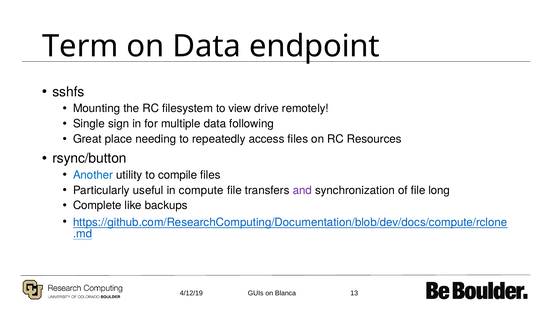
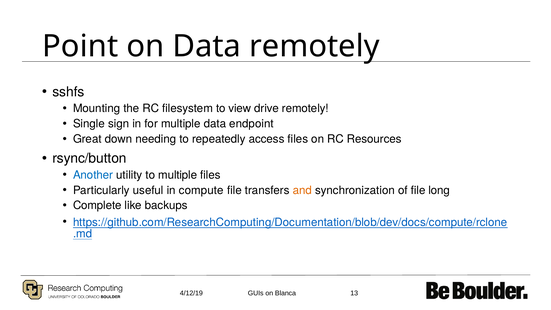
Term: Term -> Point (80, 46)
Data endpoint: endpoint -> remotely (314, 46)
following: following -> endpoint (252, 124)
place: place -> down (119, 139)
to compile: compile -> multiple (178, 175)
and colour: purple -> orange (302, 190)
